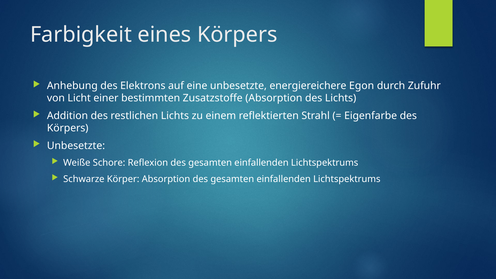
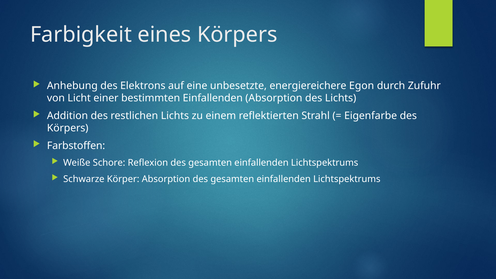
bestimmten Zusatzstoffe: Zusatzstoffe -> Einfallenden (213, 98)
Unbesetzte: Unbesetzte -> Farbstoffen (76, 146)
